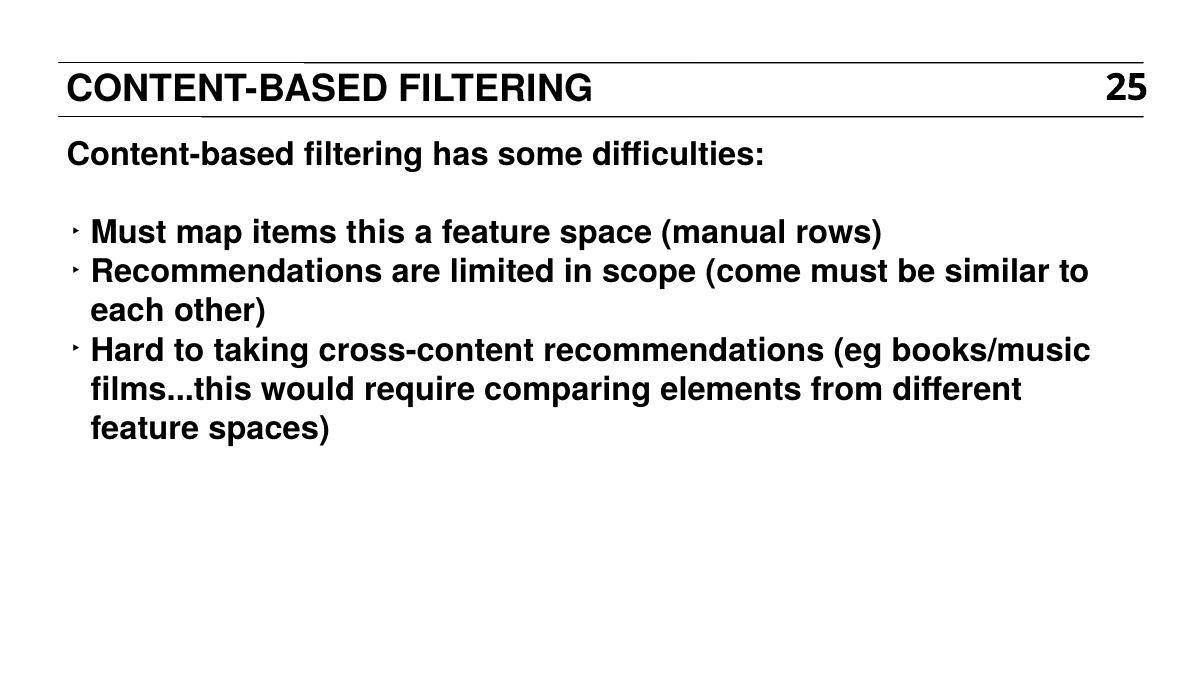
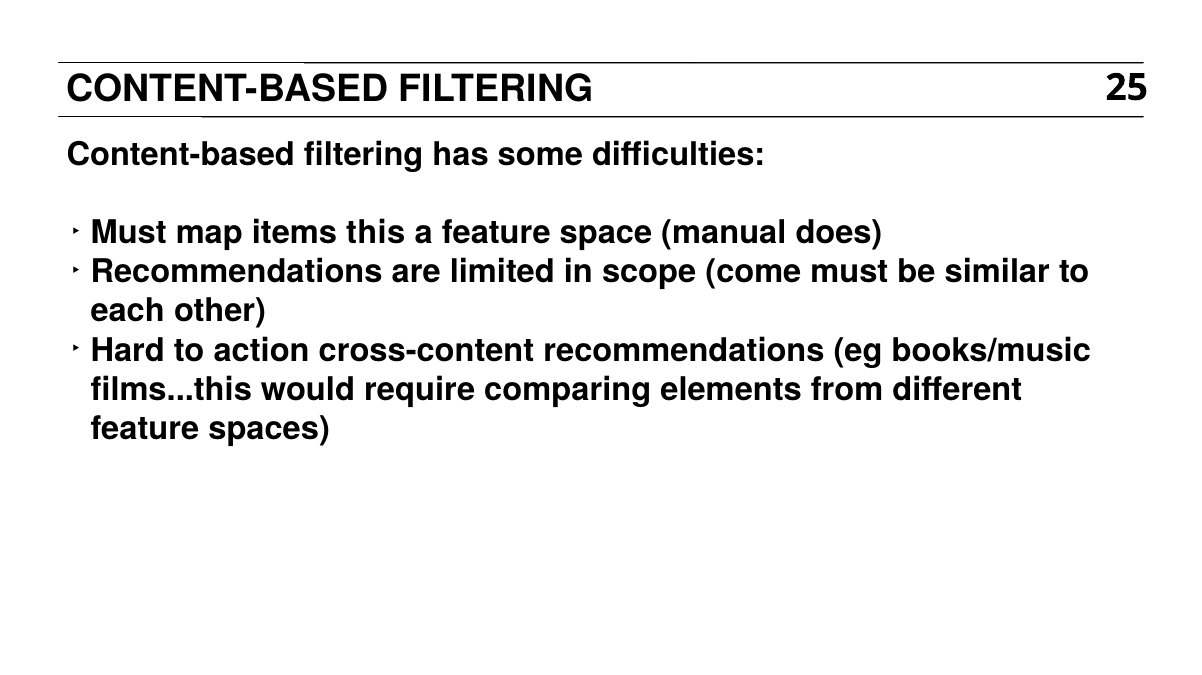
rows: rows -> does (839, 233)
taking: taking -> action (262, 350)
